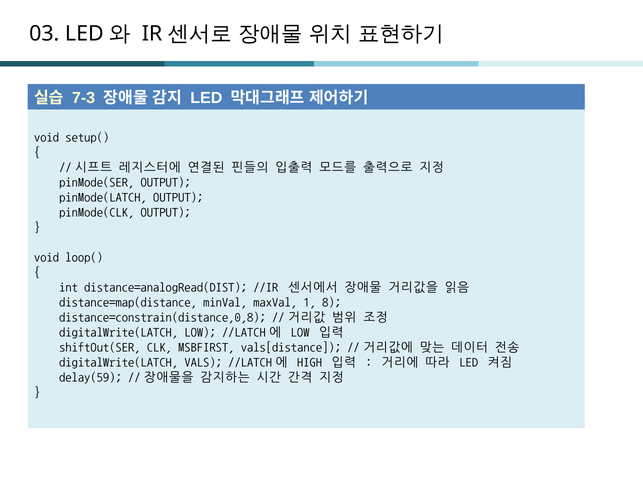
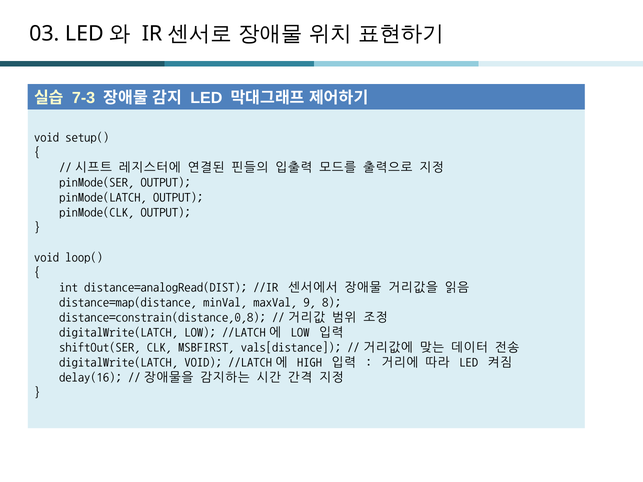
1: 1 -> 9 (310, 302)
digitalWrite(LATCH VALS: VALS -> VOID (203, 362)
delay(59: delay(59 -> delay(16 (90, 377)
